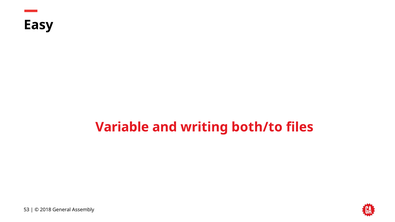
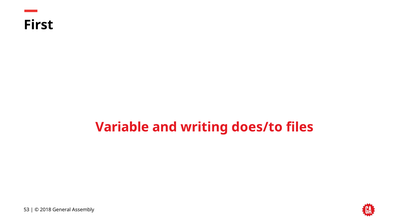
Easy: Easy -> First (38, 25)
both/to: both/to -> does/to (257, 127)
